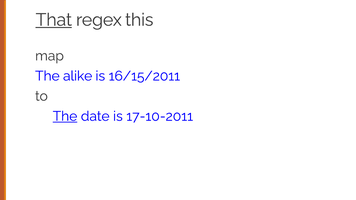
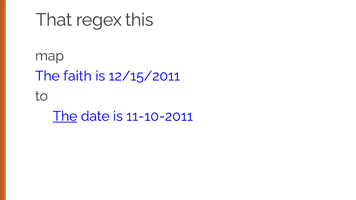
That underline: present -> none (54, 20)
alike: alike -> faith (78, 76)
16/15/2011: 16/15/2011 -> 12/15/2011 (144, 76)
17-10-2011: 17-10-2011 -> 11-10-2011 (160, 116)
